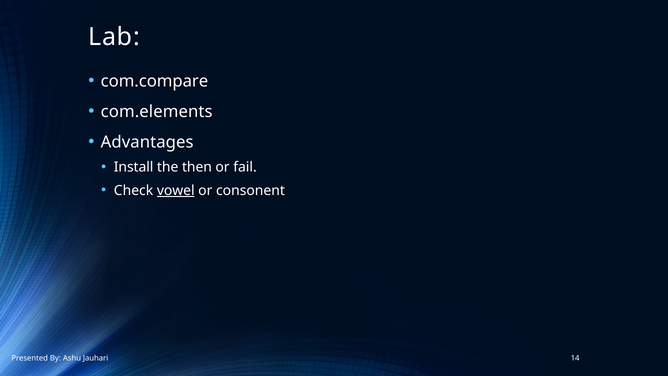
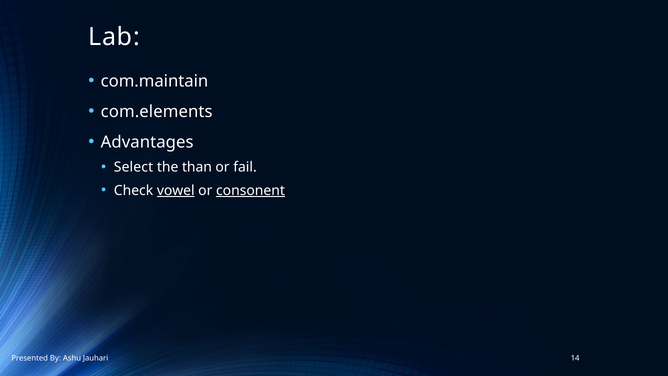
com.compare: com.compare -> com.maintain (154, 81)
Install: Install -> Select (134, 167)
then: then -> than (197, 167)
consonent underline: none -> present (250, 190)
